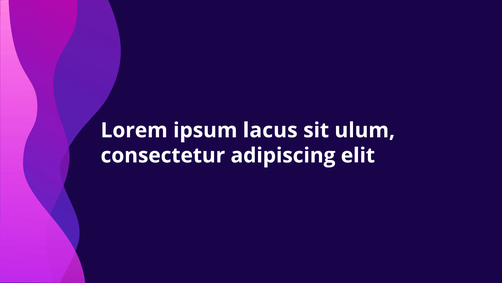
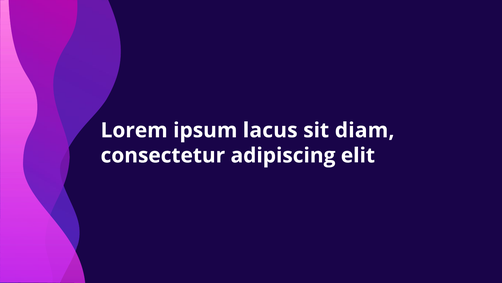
ulum: ulum -> diam (365, 130)
